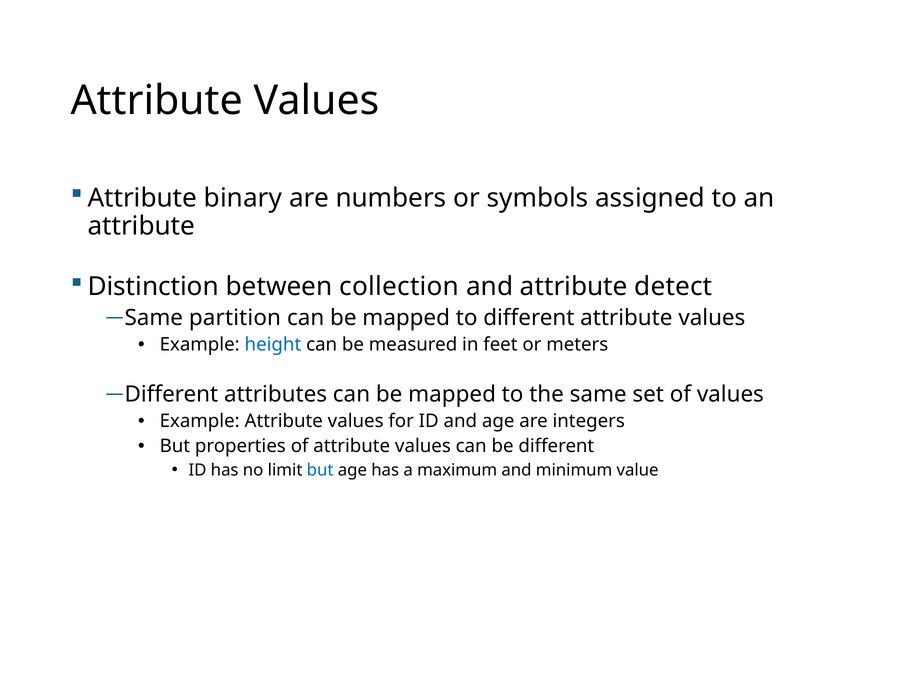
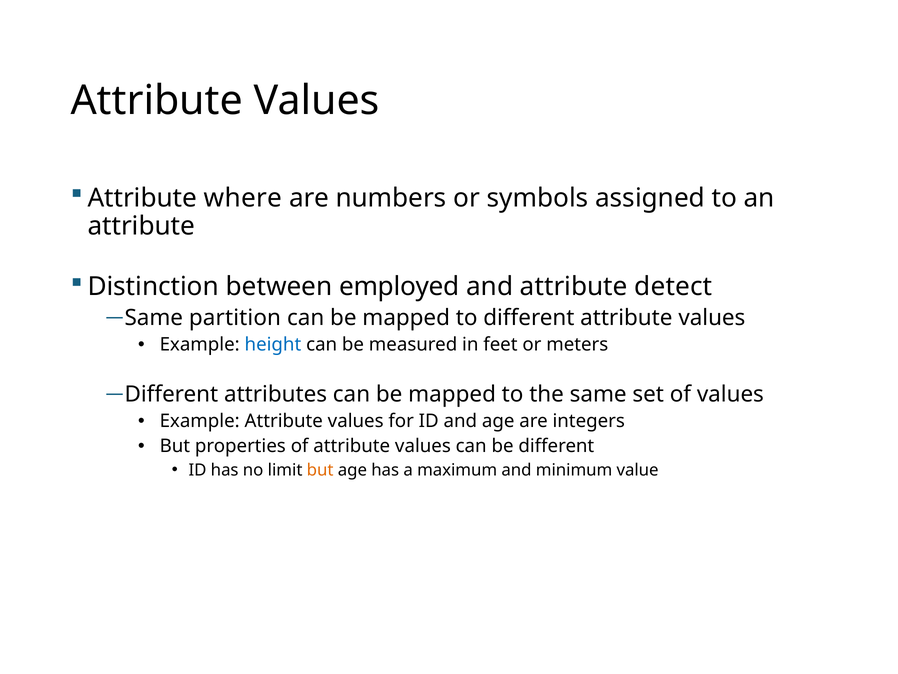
binary: binary -> where (243, 198)
collection: collection -> employed (399, 286)
but colour: blue -> orange (320, 470)
